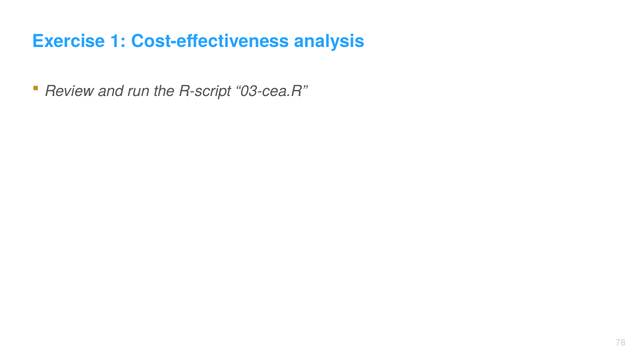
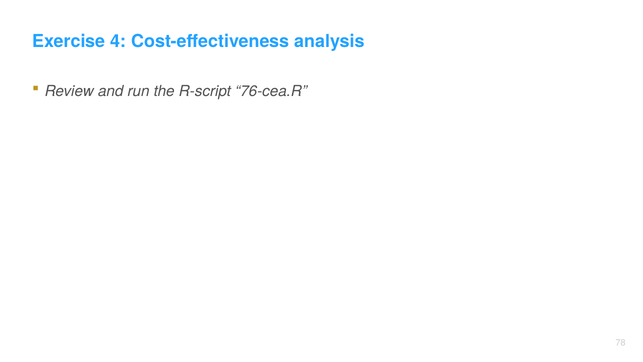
1: 1 -> 4 (118, 41)
03-cea.R: 03-cea.R -> 76-cea.R (271, 91)
